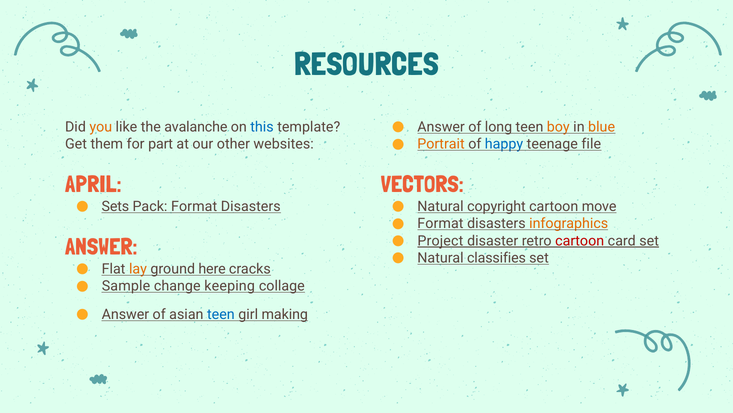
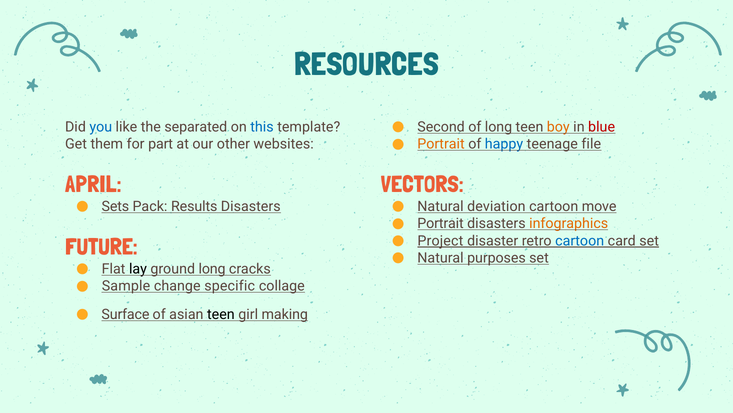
Answer: Answer -> Second (441, 127)
blue colour: orange -> red (602, 127)
you colour: orange -> blue (101, 127)
avalanche: avalanche -> separated (196, 127)
Pack Format: Format -> Results (194, 206)
copyright: copyright -> deviation (496, 206)
Format: Format -> Portrait (441, 223)
cartoon colour: red -> blue (580, 240)
ANSWER: ANSWER -> FUTURE (101, 247)
classifies: classifies -> purposes (496, 258)
lay colour: orange -> black (138, 269)
ground here: here -> long (212, 269)
keeping: keeping -> specific (230, 286)
Answer: Answer -> Surface (125, 314)
teen colour: blue -> black (221, 314)
